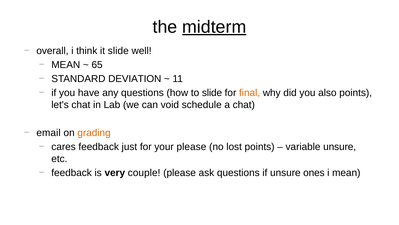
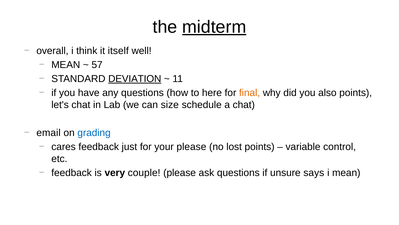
it slide: slide -> itself (118, 51)
65: 65 -> 57 (97, 65)
DEVIATION underline: none -> present (135, 79)
to slide: slide -> here (212, 93)
void: void -> size (170, 105)
grading colour: orange -> blue (94, 133)
variable unsure: unsure -> control (340, 146)
ones: ones -> says (314, 172)
